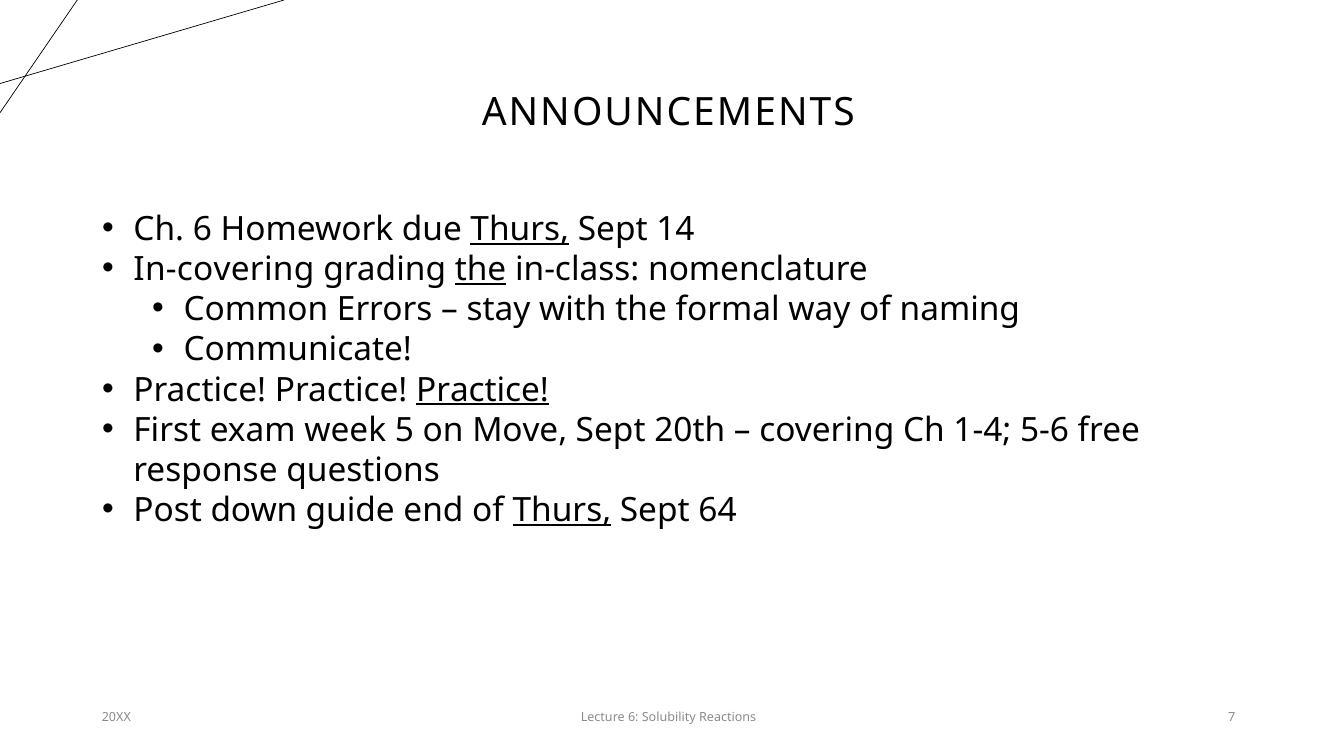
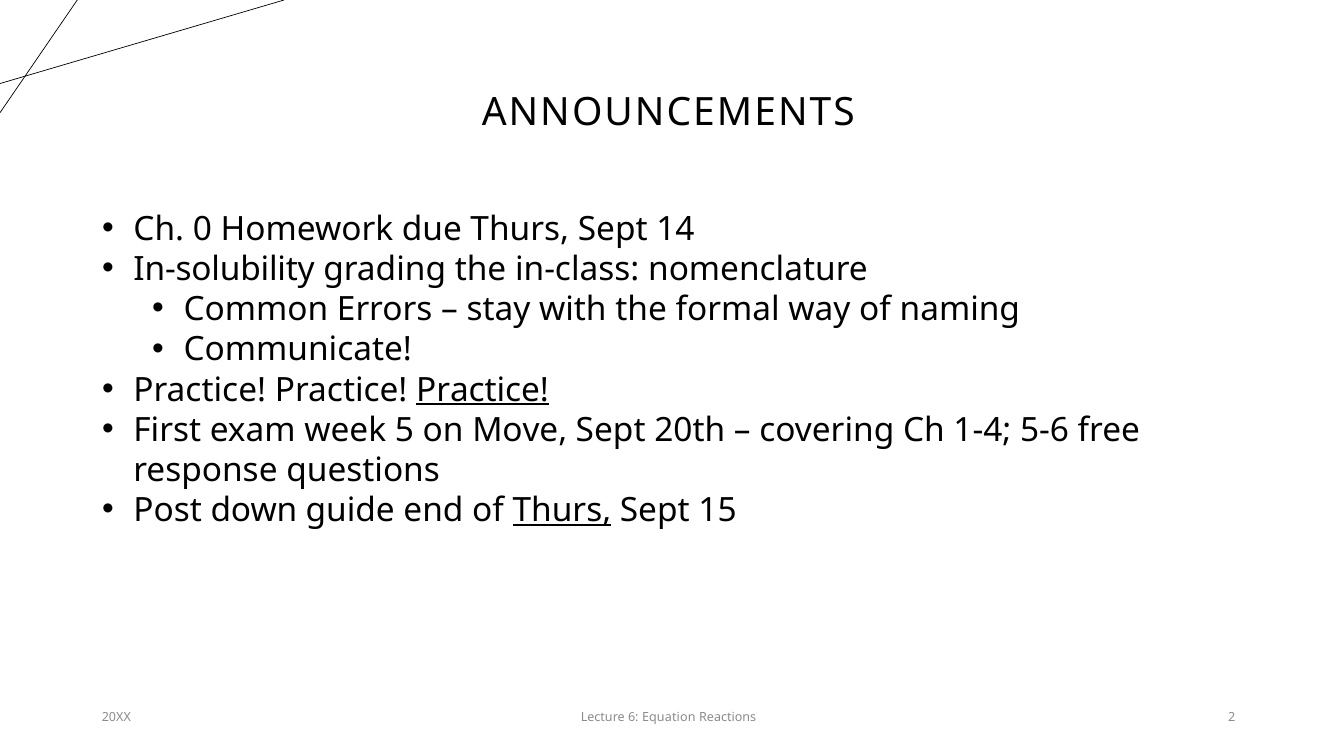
Ch 6: 6 -> 0 (202, 230)
Thurs underline: present -> none (520, 230)
In-covering: In-covering -> In-solubility (224, 270)
the underline: present -> none (481, 270)
64: 64 -> 15 (717, 510)
Solubility: Solubility -> Equation (669, 718)
7: 7 -> 2 (1232, 717)
